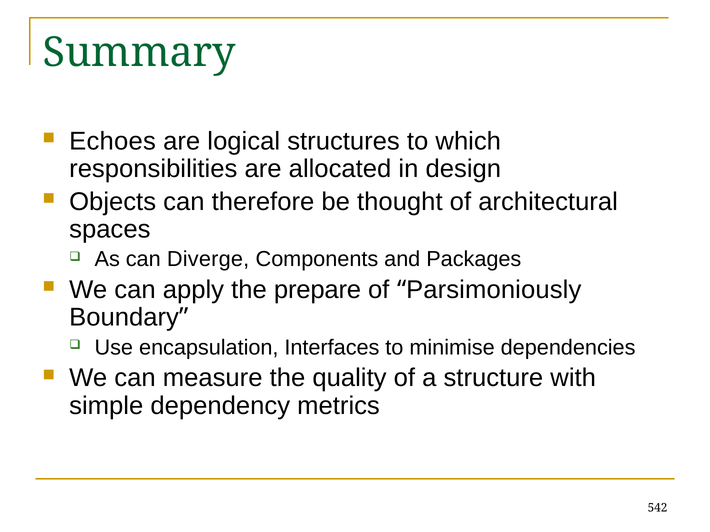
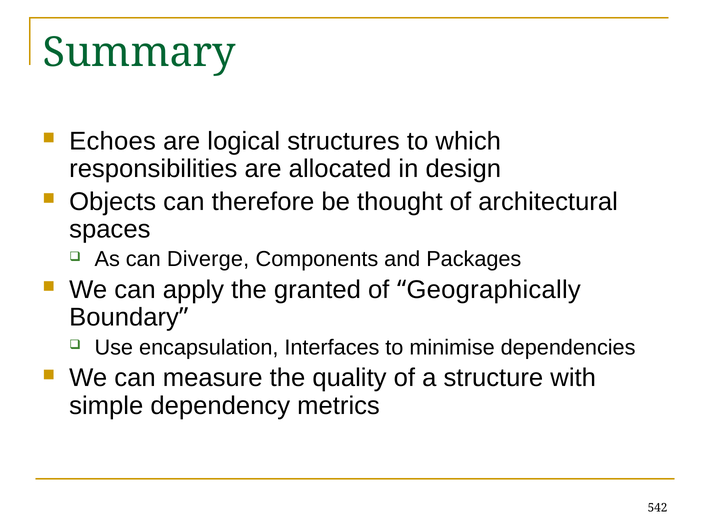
prepare: prepare -> granted (317, 290)
Parsimoniously: Parsimoniously -> Geographically (494, 290)
